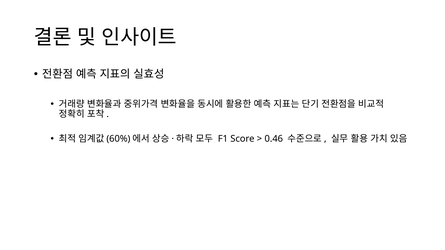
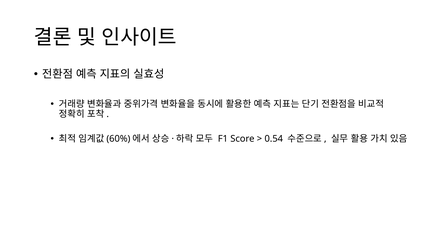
0.46: 0.46 -> 0.54 (274, 139)
